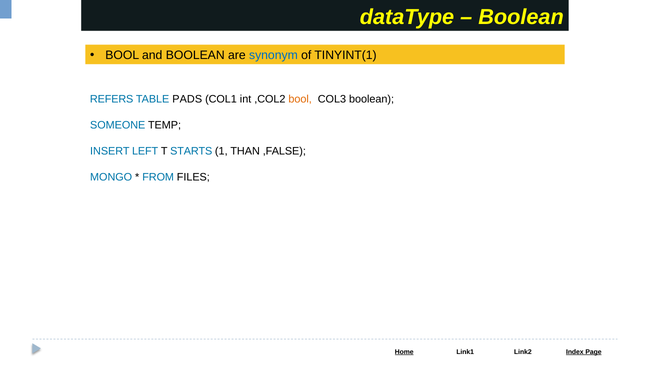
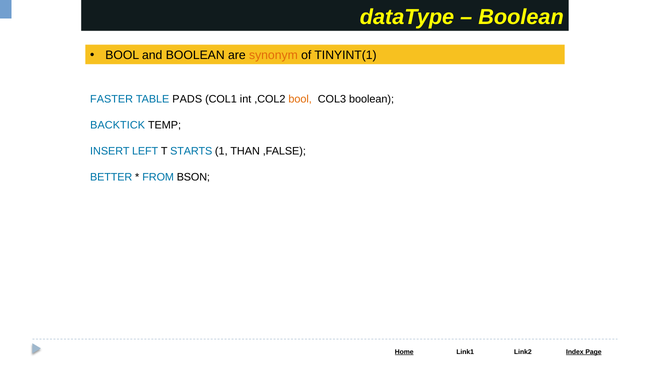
synonym colour: blue -> orange (273, 55)
REFERS: REFERS -> FASTER (112, 99)
SOMEONE: SOMEONE -> BACKTICK (118, 125)
MONGO: MONGO -> BETTER (111, 177)
FILES: FILES -> BSON (193, 177)
